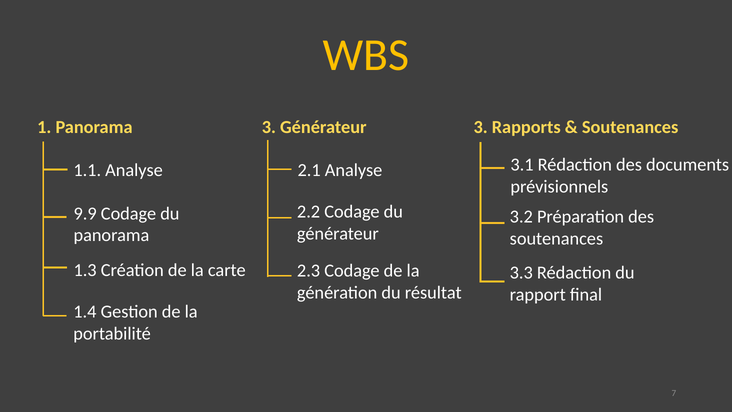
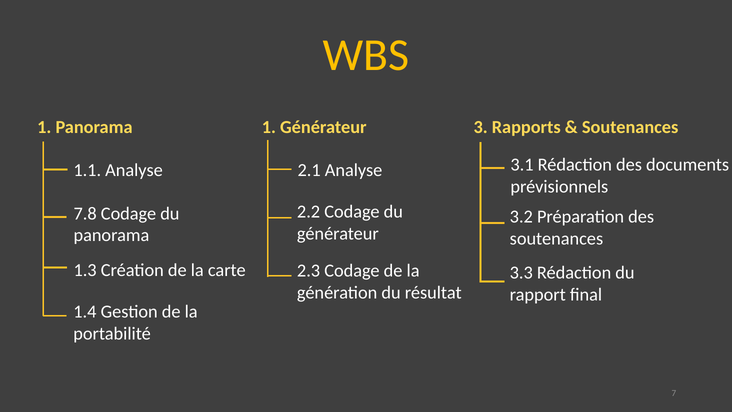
Panorama 3: 3 -> 1 (269, 127)
9.9: 9.9 -> 7.8 (85, 213)
